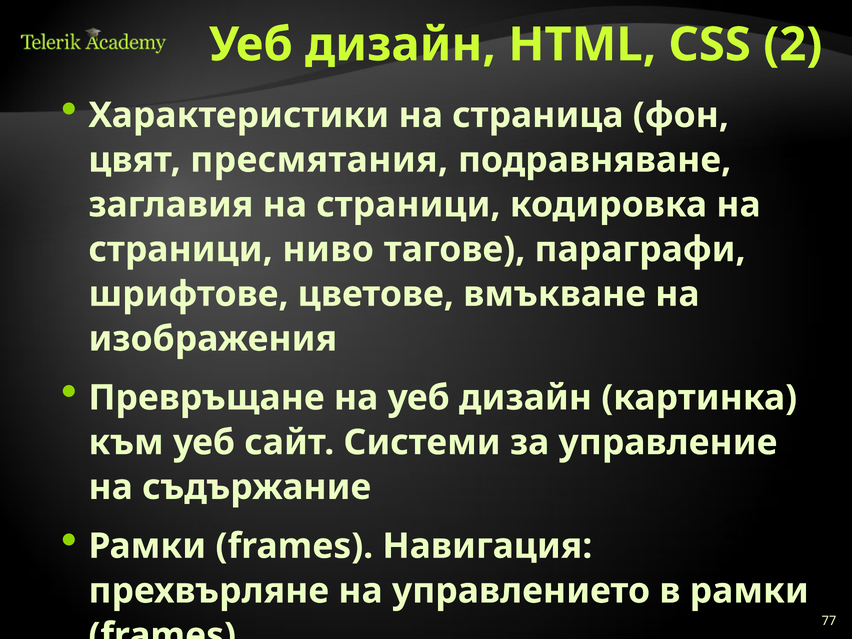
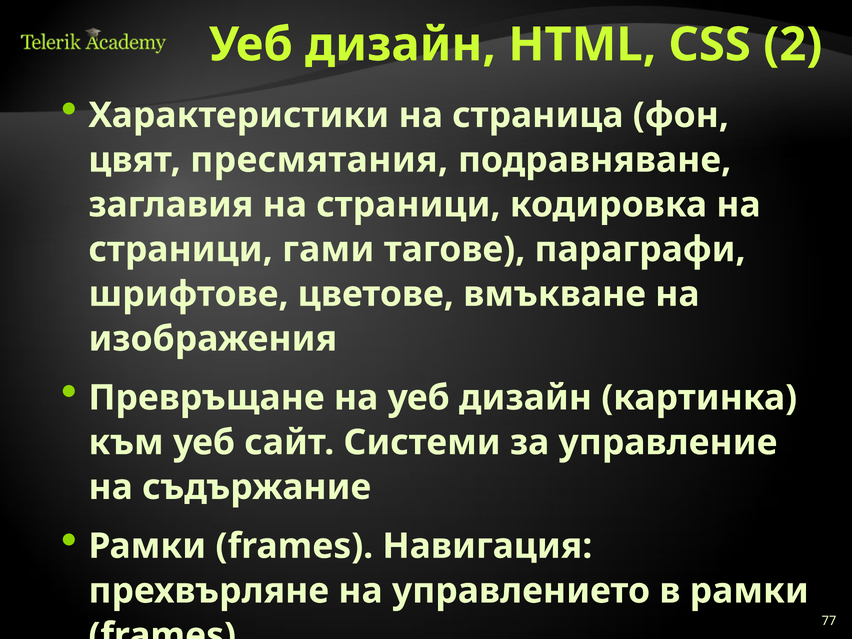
ниво: ниво -> гами (328, 249)
